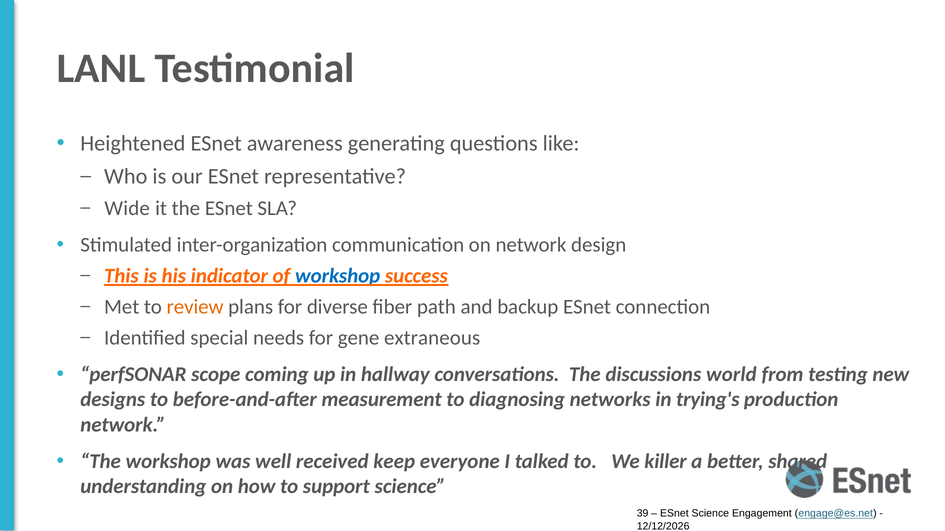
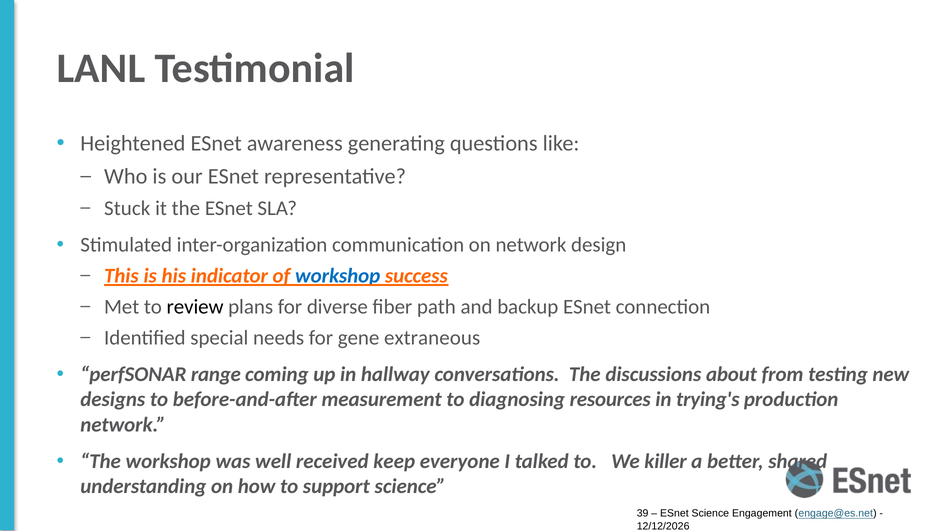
Wide: Wide -> Stuck (127, 208)
review colour: orange -> black (195, 307)
scope: scope -> range (216, 375)
world: world -> about (731, 375)
networks: networks -> resources (610, 400)
